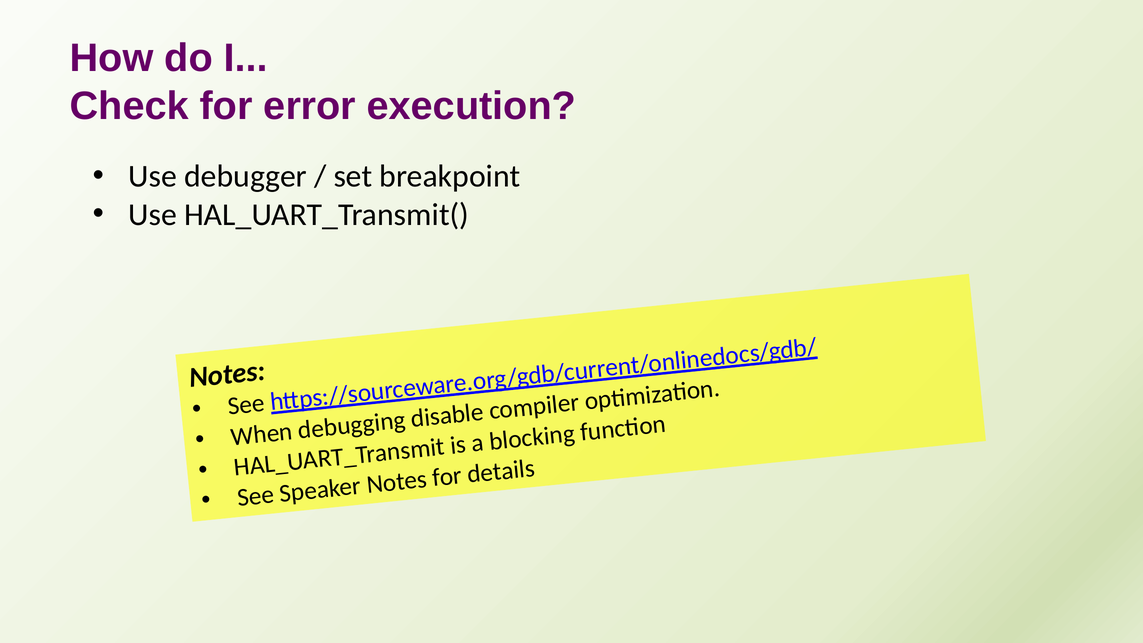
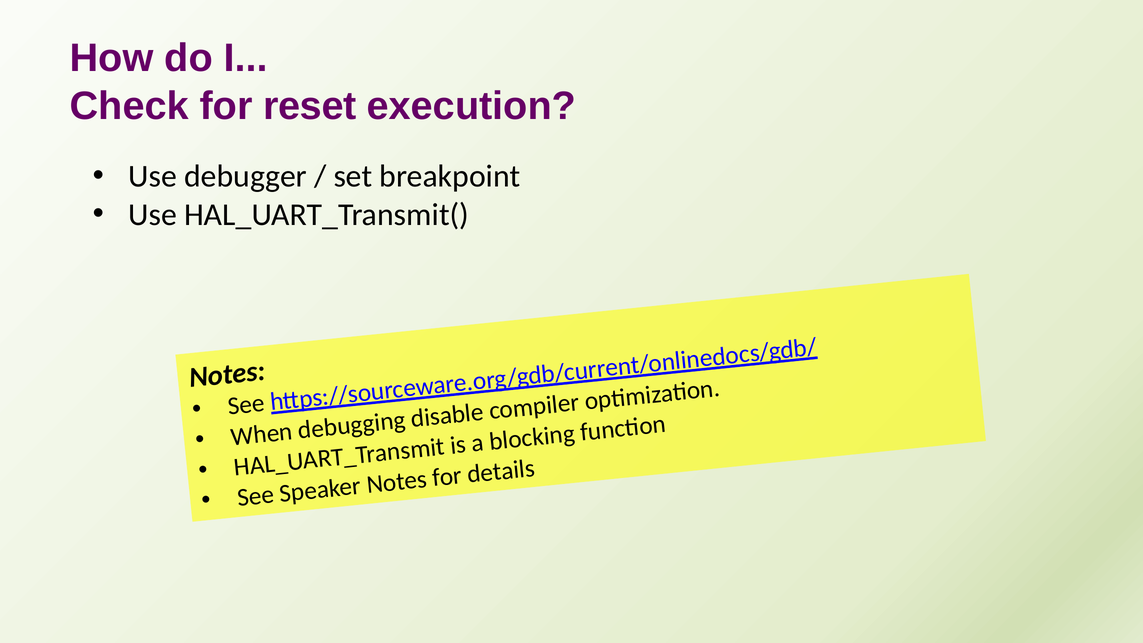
error: error -> reset (310, 106)
